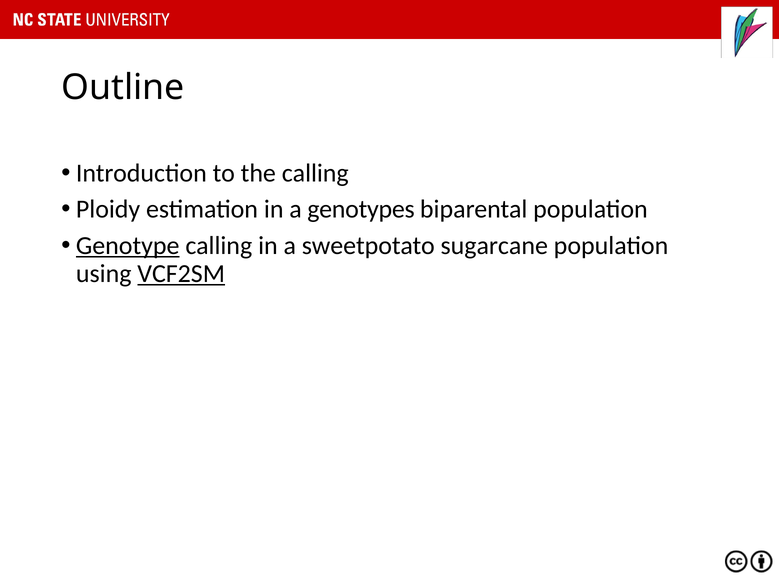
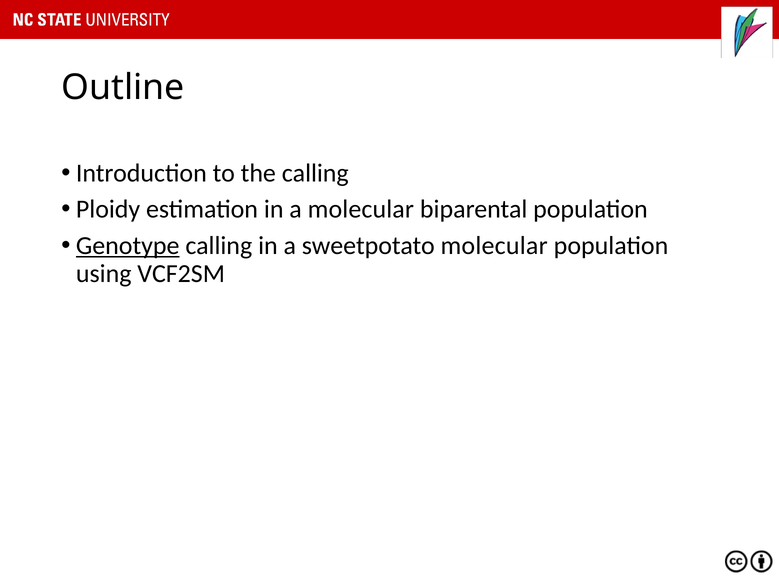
a genotypes: genotypes -> molecular (361, 209)
sweetpotato sugarcane: sugarcane -> molecular (494, 246)
VCF2SM underline: present -> none (181, 274)
